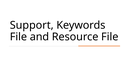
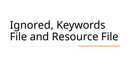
Support: Support -> Ignored (32, 25)
